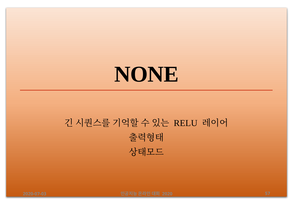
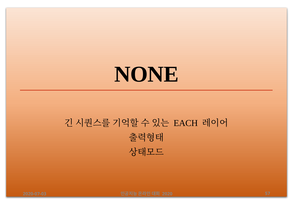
RELU: RELU -> EACH (186, 123)
